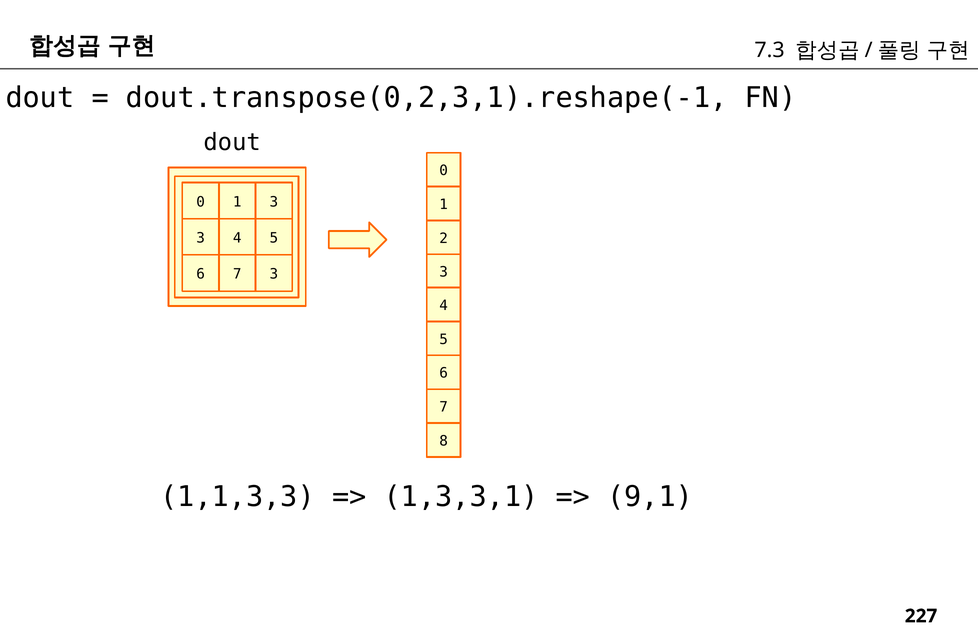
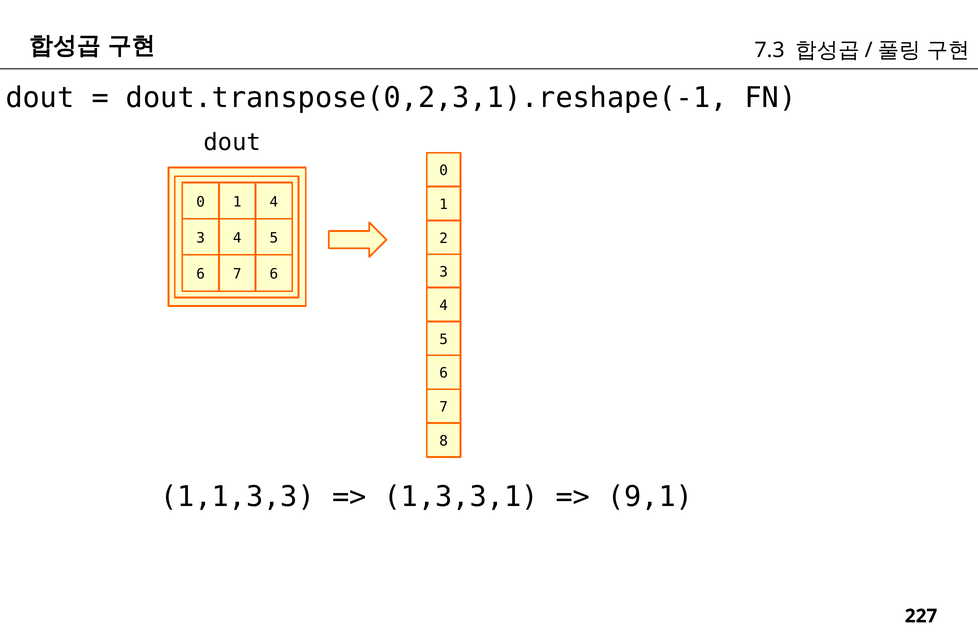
0 1 3: 3 -> 4 (274, 202)
7 3: 3 -> 6 (274, 274)
